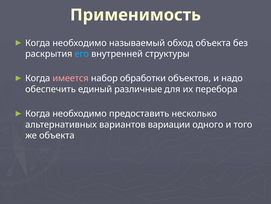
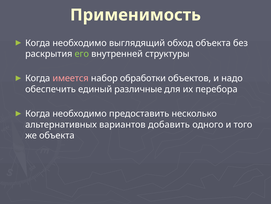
называемый: называемый -> выглядящий (137, 43)
его colour: light blue -> light green (82, 54)
вариации: вариации -> добавить (169, 124)
